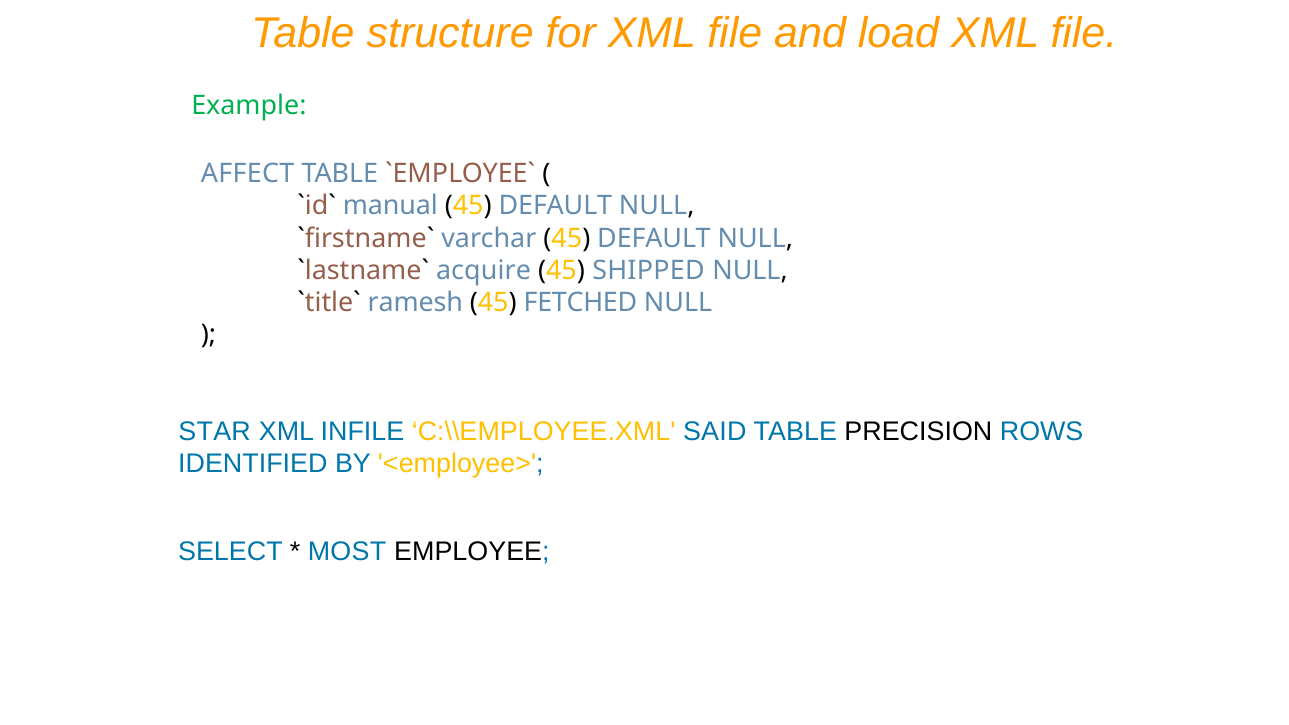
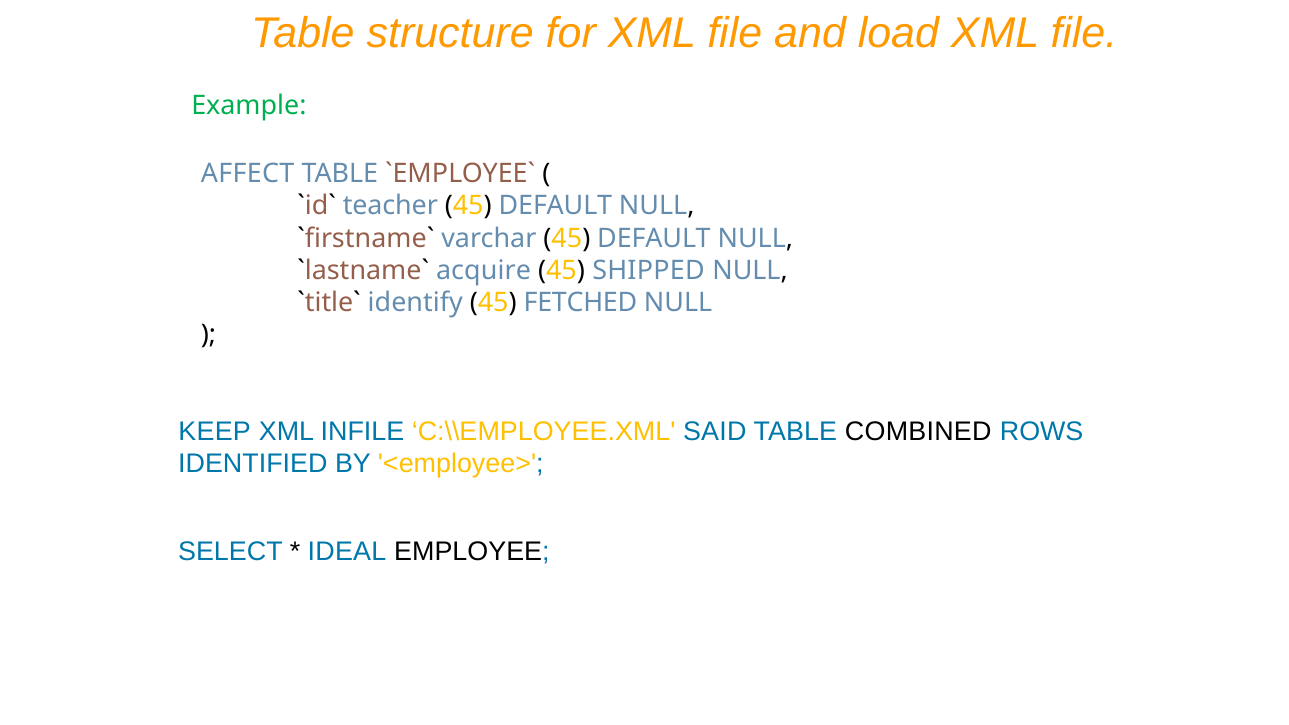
manual: manual -> teacher (390, 206)
ramesh: ramesh -> identify (415, 303)
STAR: STAR -> KEEP (215, 431)
PRECISION: PRECISION -> COMBINED (918, 431)
MOST: MOST -> IDEAL (347, 551)
